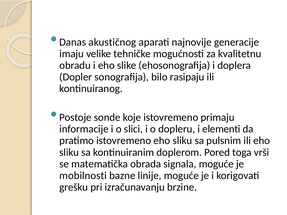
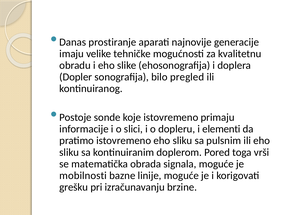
akustičnog: akustičnog -> prostiranje (112, 42)
rasipaju: rasipaju -> pregled (187, 77)
